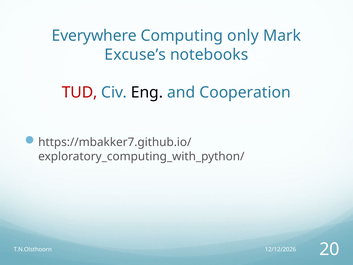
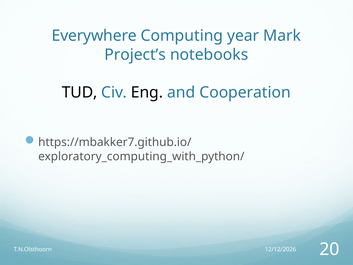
only: only -> year (243, 36)
Excuse’s: Excuse’s -> Project’s (135, 55)
TUD colour: red -> black (80, 92)
